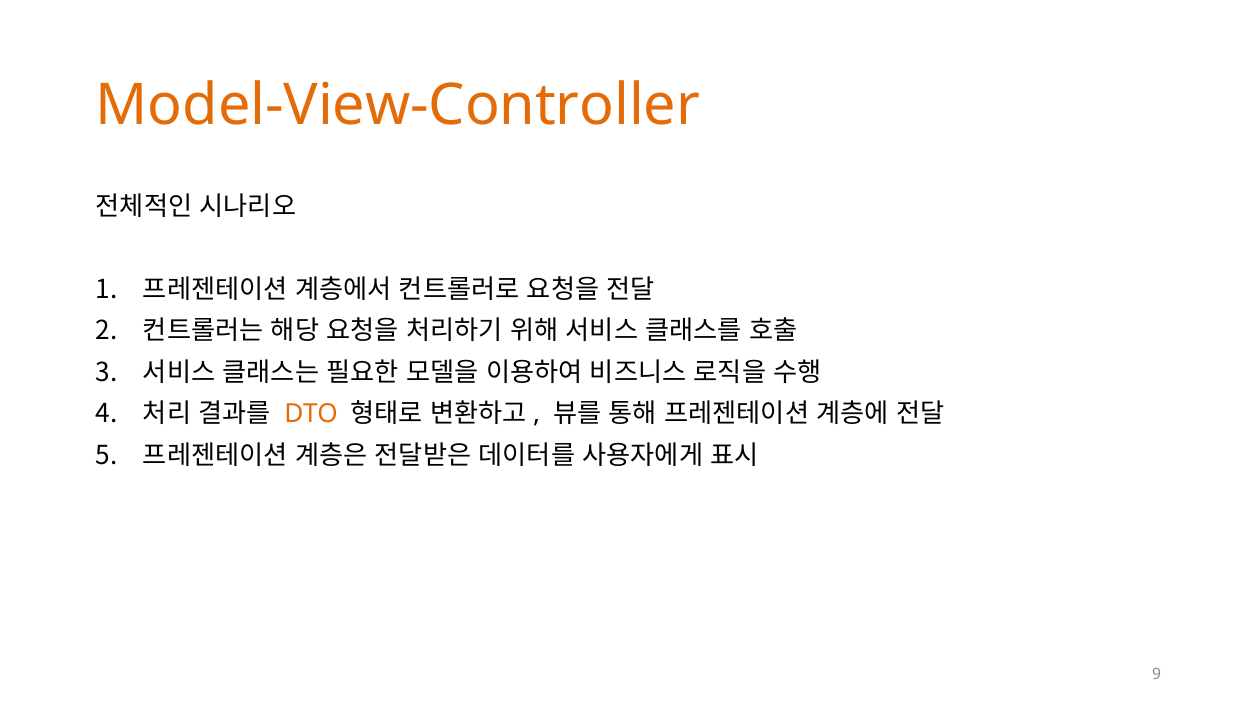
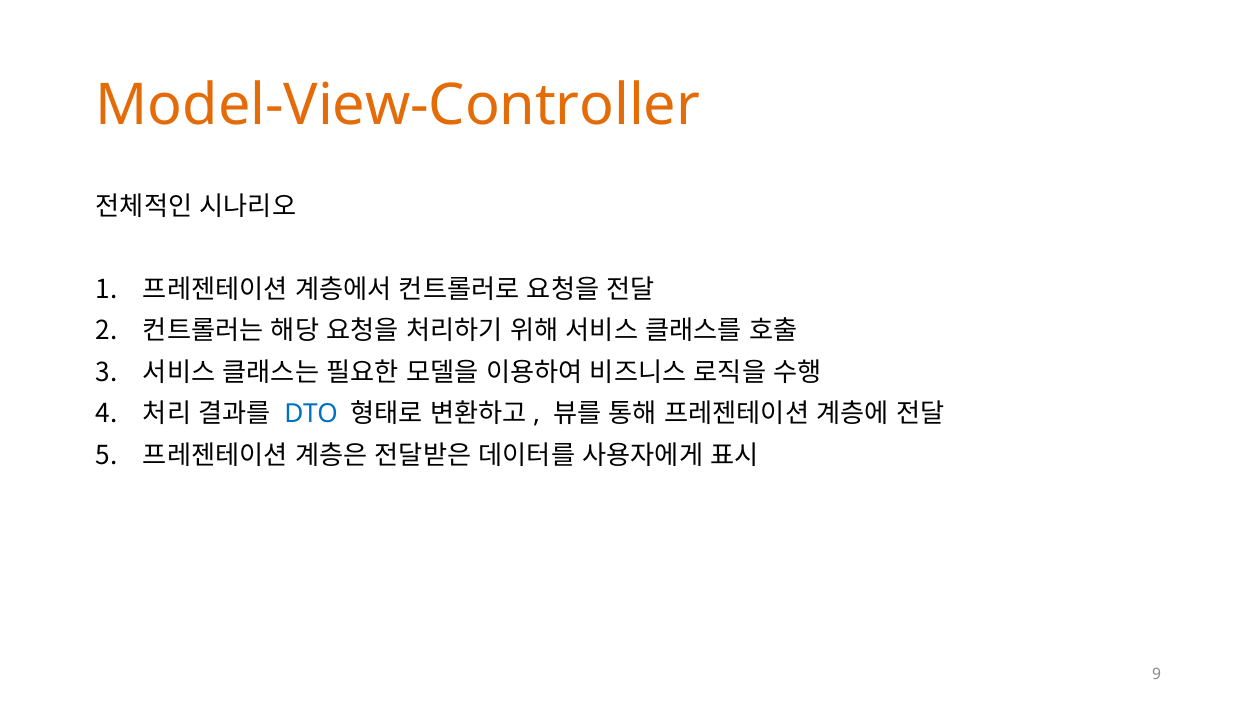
DTO colour: orange -> blue (311, 414)
